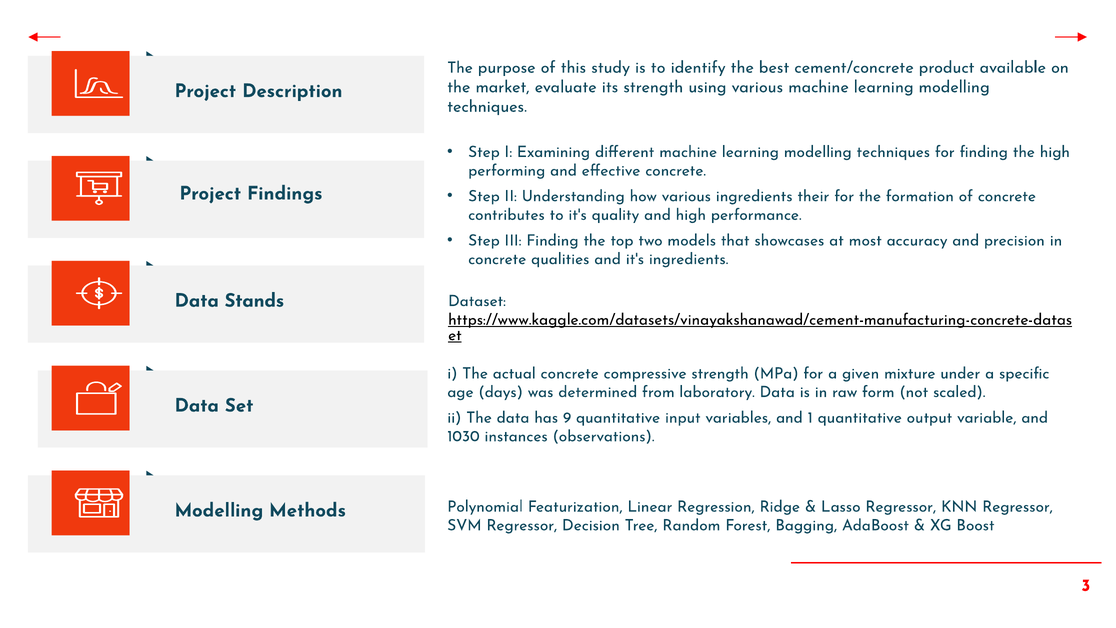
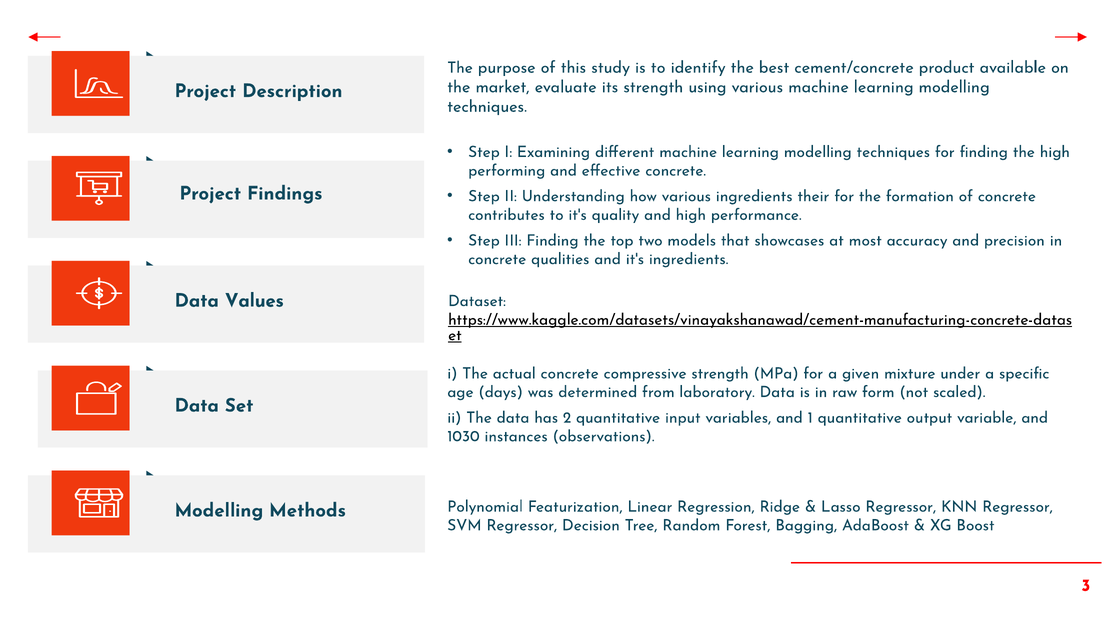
Stands: Stands -> Values (254, 301)
9: 9 -> 2 (567, 417)
